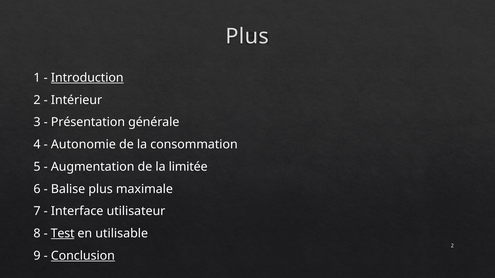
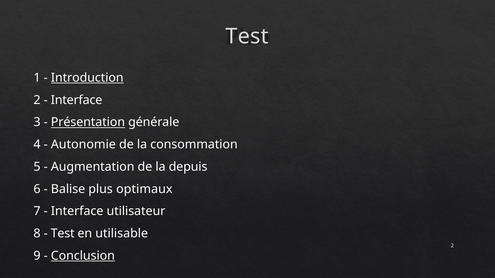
Plus: Plus -> Test (247, 37)
Intérieur: Intérieur -> Interface (77, 100)
Présentation underline: none -> present (88, 122)
limitée: limitée -> depuis (188, 167)
maximale: maximale -> optimaux (144, 189)
Test underline: present -> none (63, 234)
